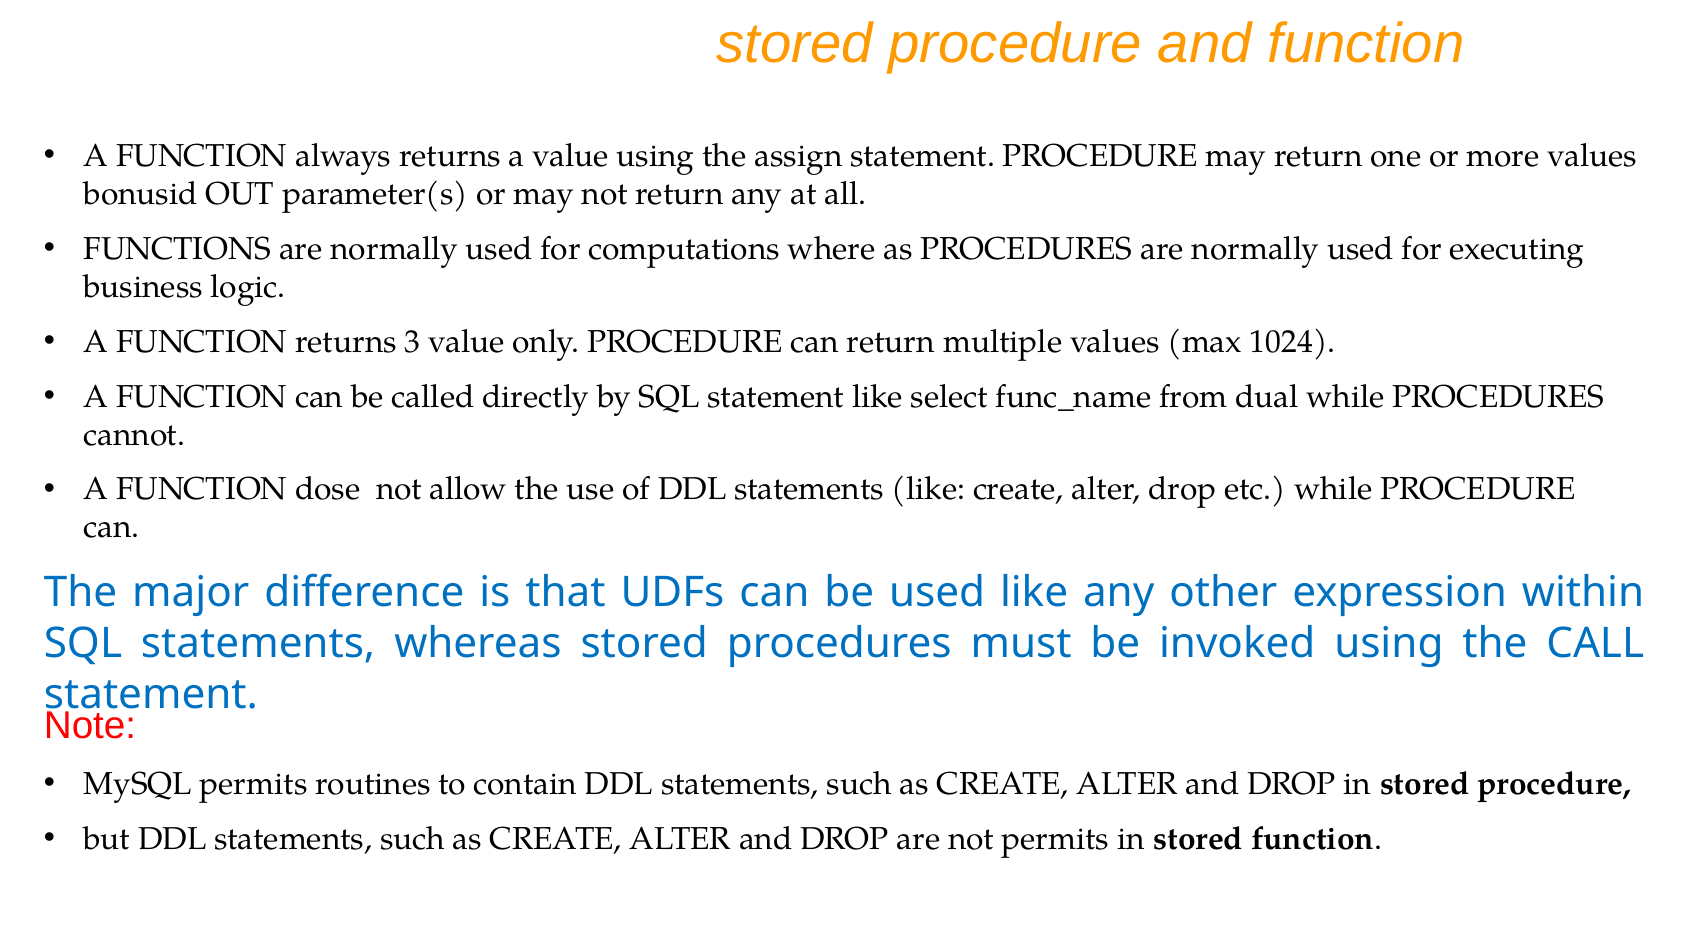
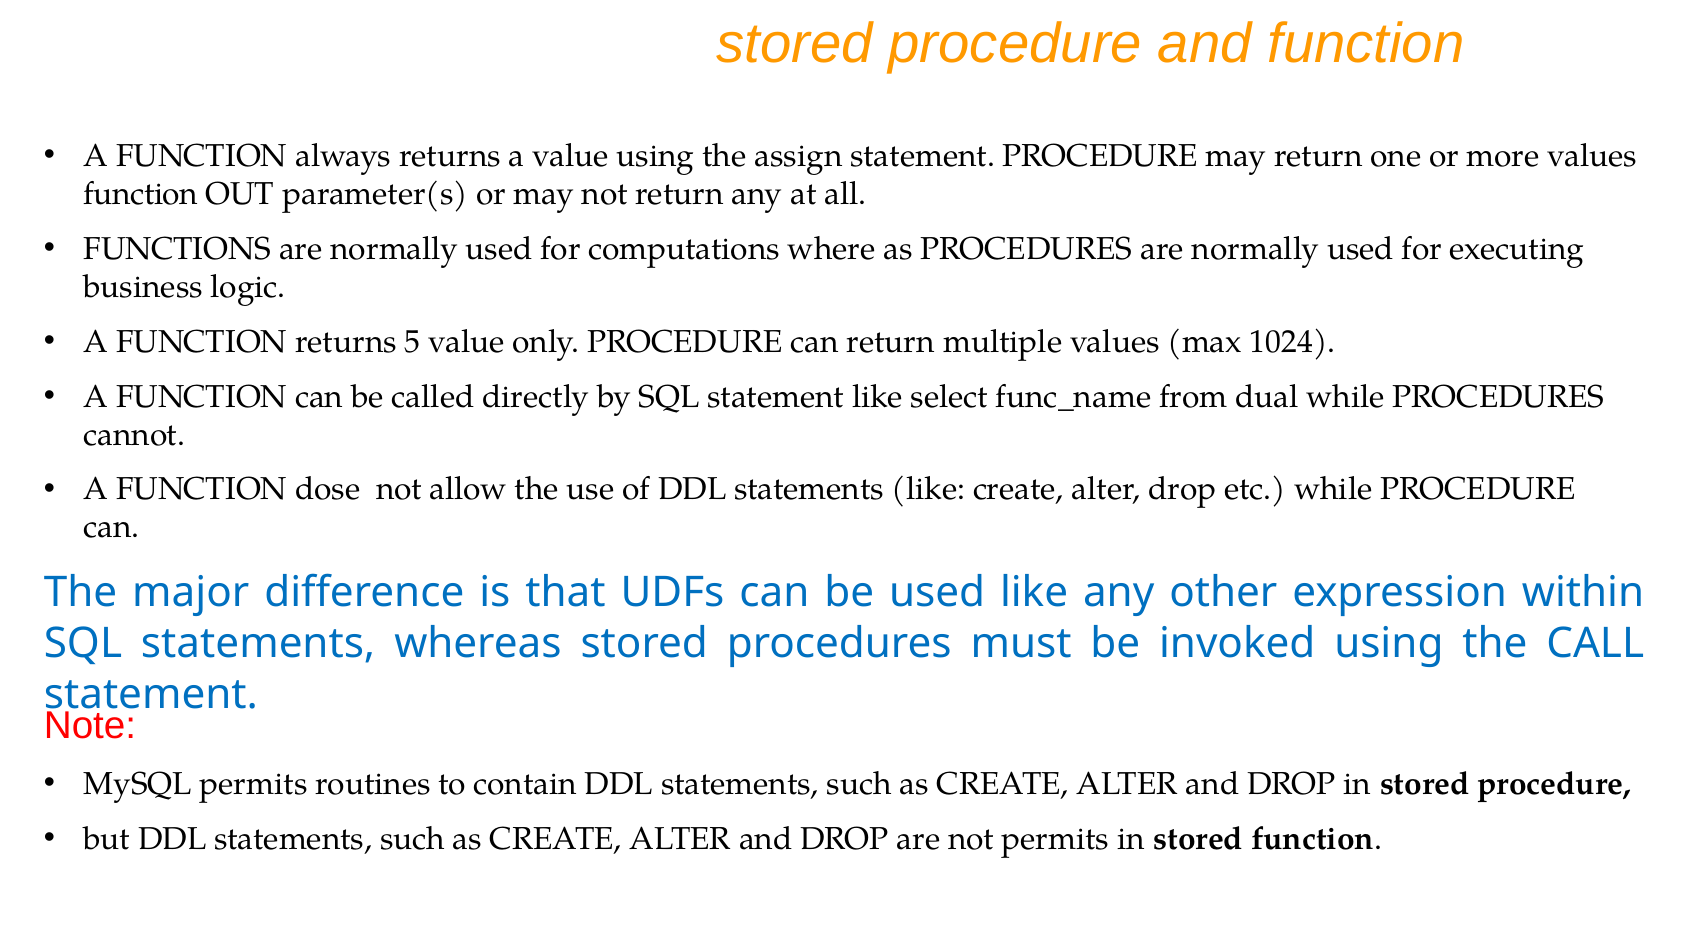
bonusid: bonusid -> function (141, 194)
3: 3 -> 5 (413, 342)
